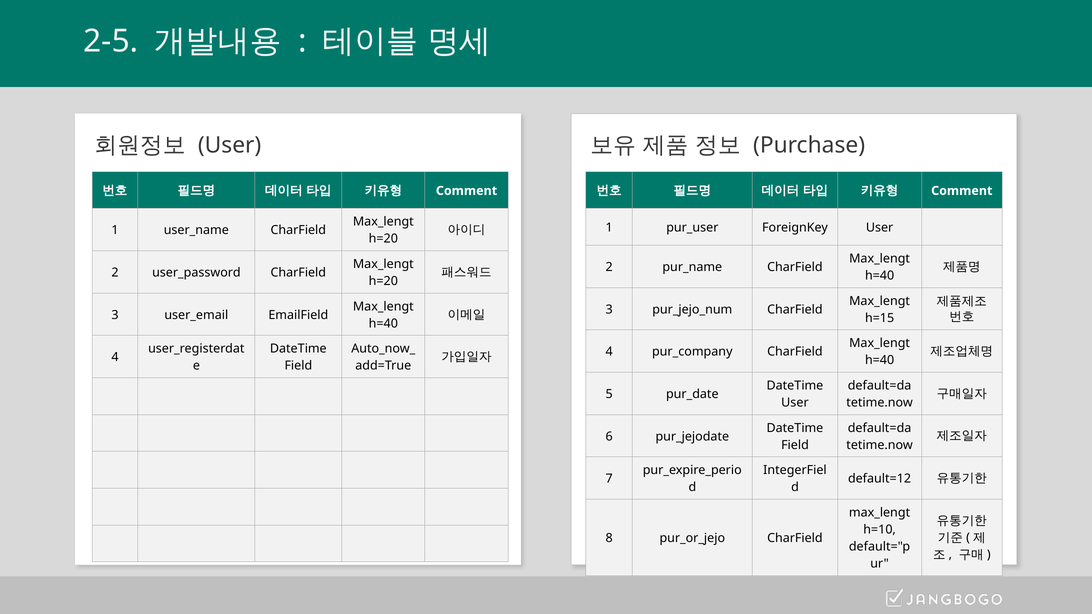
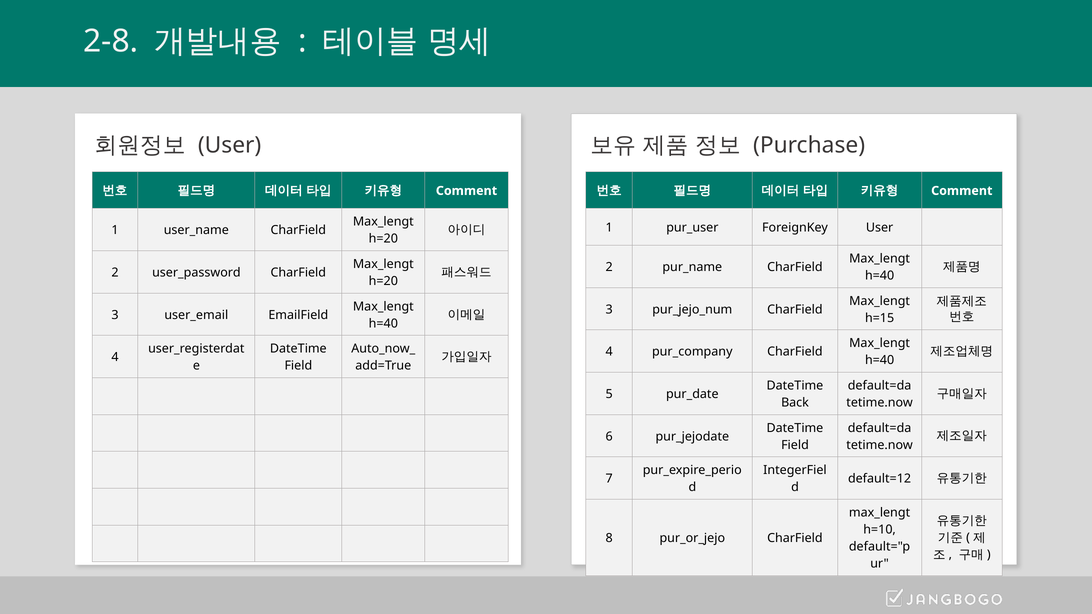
2-5: 2-5 -> 2-8 (111, 41)
User: User -> Back (795, 403)
